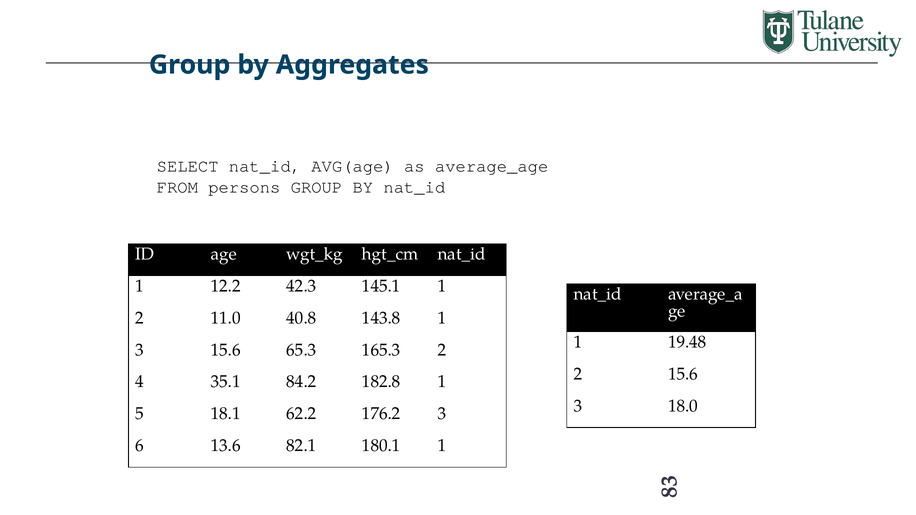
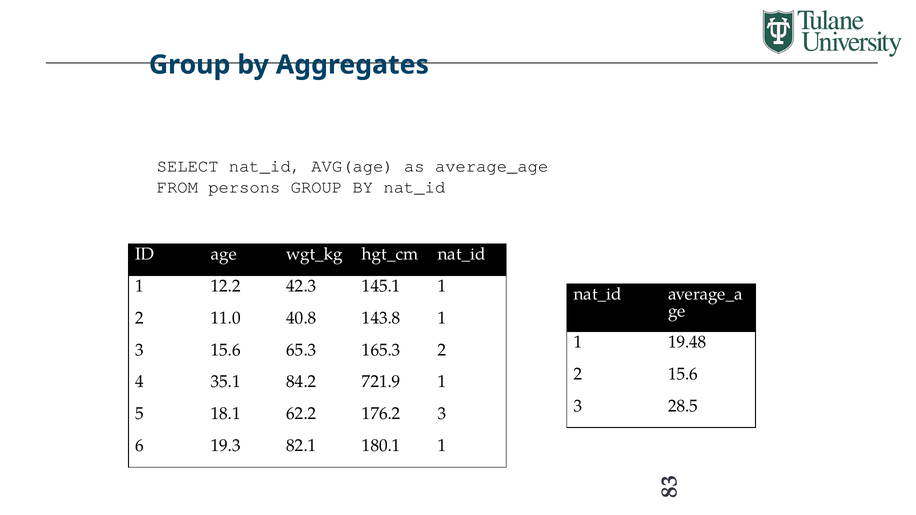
182.8: 182.8 -> 721.9 (381, 382)
18.0: 18.0 -> 28.5 (683, 406)
13.6: 13.6 -> 19.3 (226, 446)
